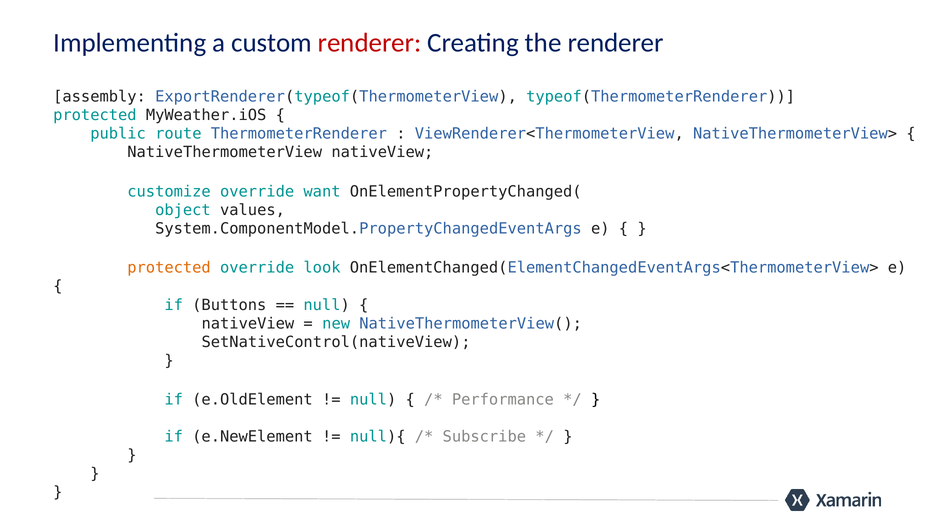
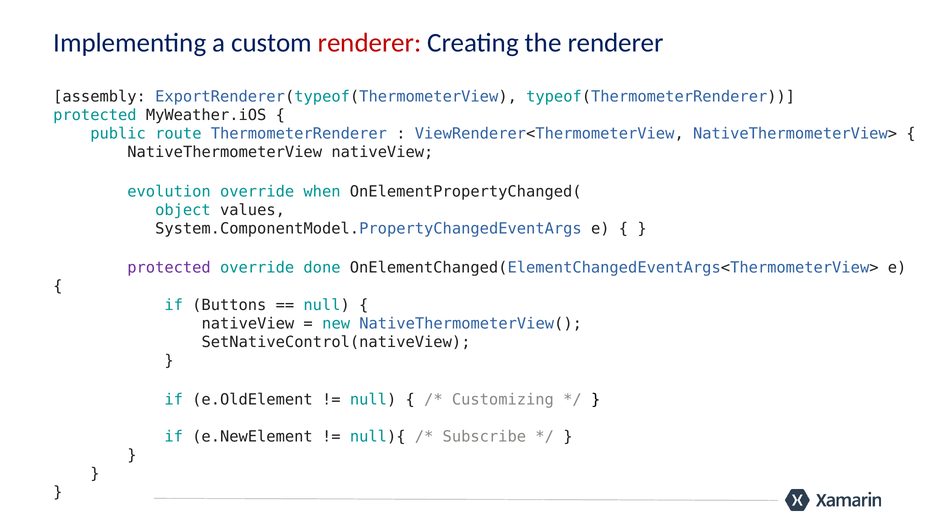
customize: customize -> evolution (169, 192)
want: want -> when (322, 192)
protected colour: orange -> purple (169, 268)
look: look -> done (322, 268)
Performance: Performance -> Customizing (503, 400)
